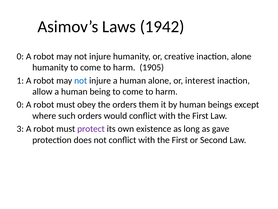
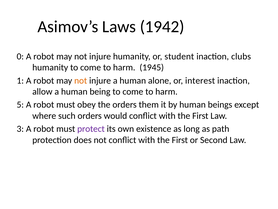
creative: creative -> student (179, 56)
inaction alone: alone -> clubs (241, 56)
1905: 1905 -> 1945 (152, 67)
not colour: blue -> orange (81, 80)
0: 0 -> 5 (20, 104)
gave: gave -> path (221, 129)
